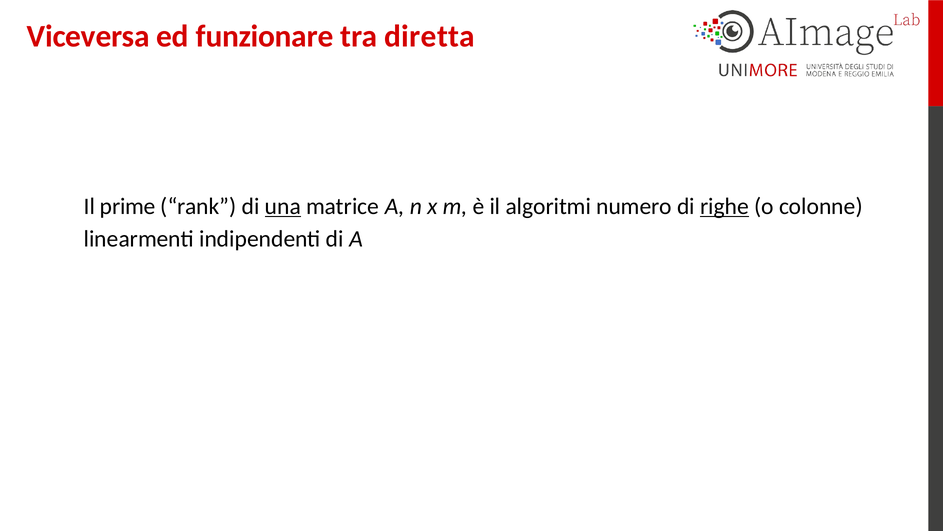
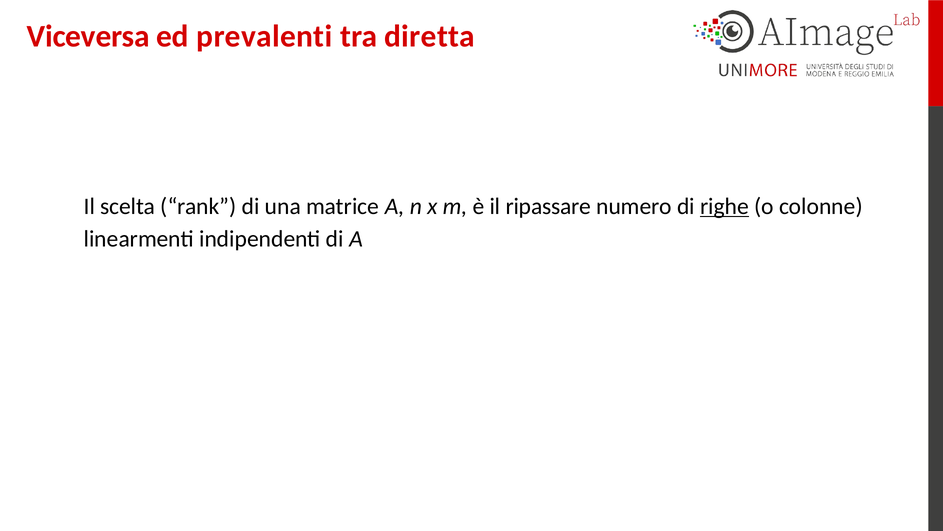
funzionare: funzionare -> prevalenti (264, 37)
prime: prime -> scelta (128, 206)
una underline: present -> none (283, 206)
algoritmi: algoritmi -> ripassare (548, 206)
